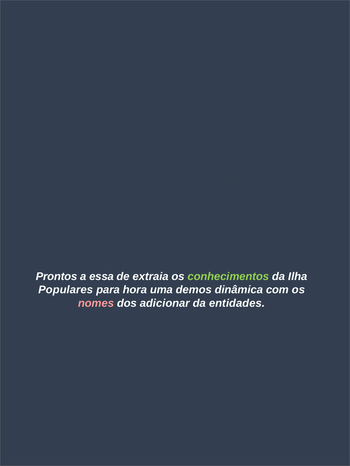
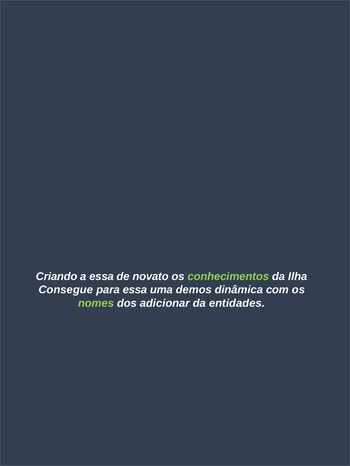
Prontos: Prontos -> Criando (57, 277)
extraia: extraia -> novato (151, 277)
Populares: Populares -> Consegue (66, 290)
para hora: hora -> essa (135, 290)
nomes colour: pink -> light green (96, 304)
